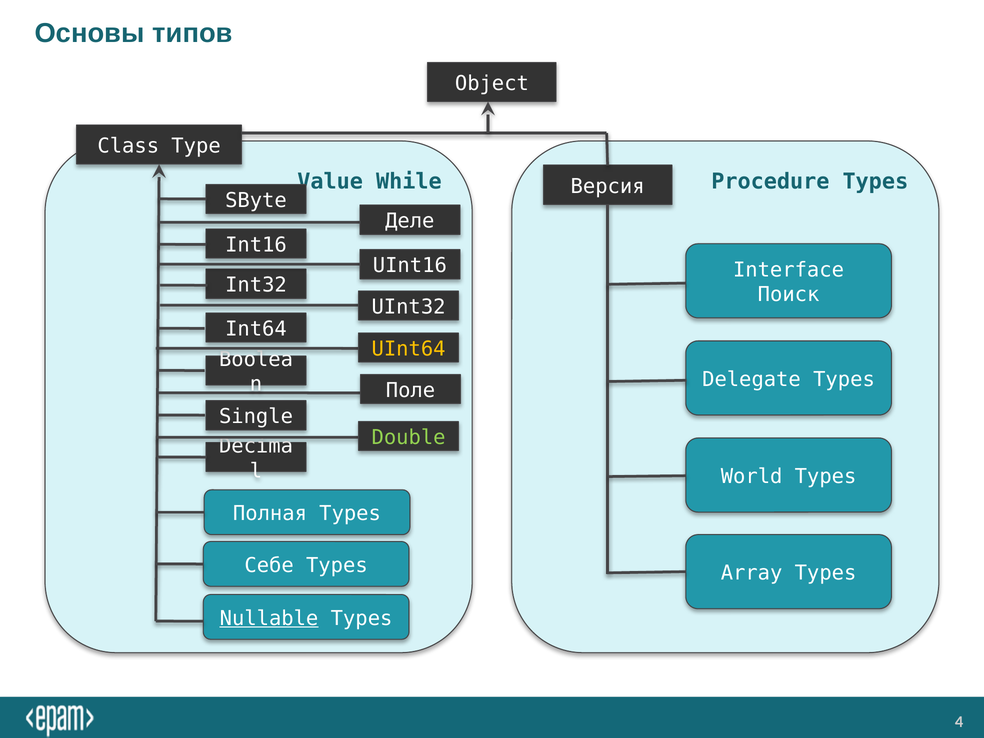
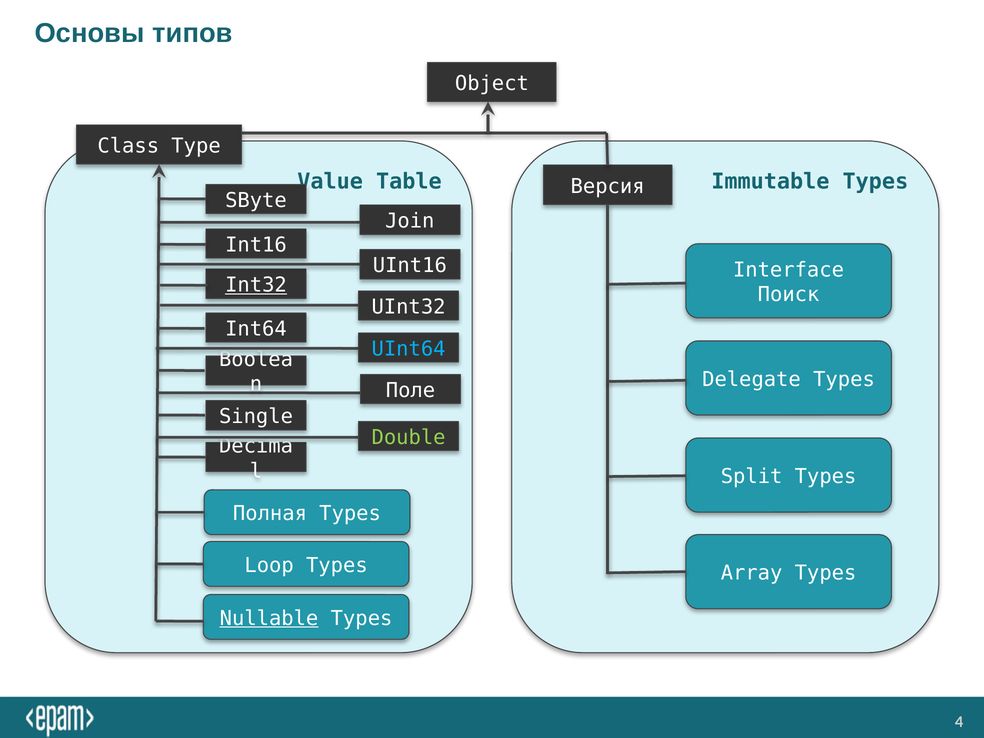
While: While -> Table (409, 181)
Procedure: Procedure -> Immutable (770, 181)
Деле: Деле -> Join (410, 221)
Int32 underline: none -> present (256, 285)
UInt64 colour: yellow -> light blue (409, 349)
World: World -> Split (752, 476)
Себе: Себе -> Loop (269, 565)
